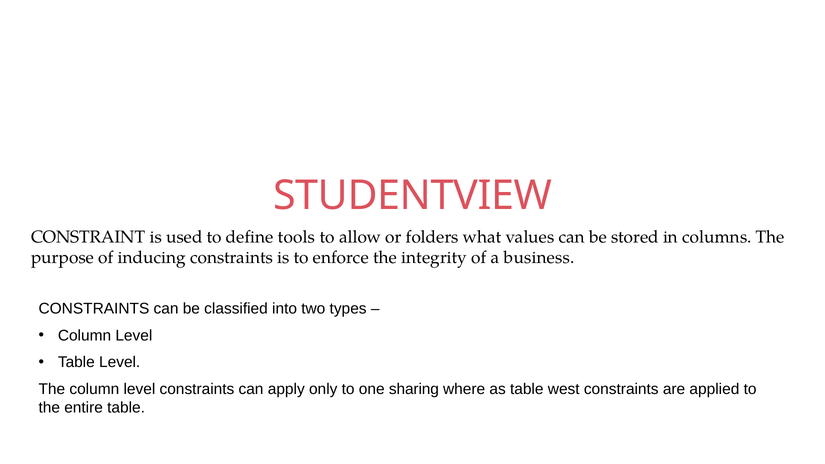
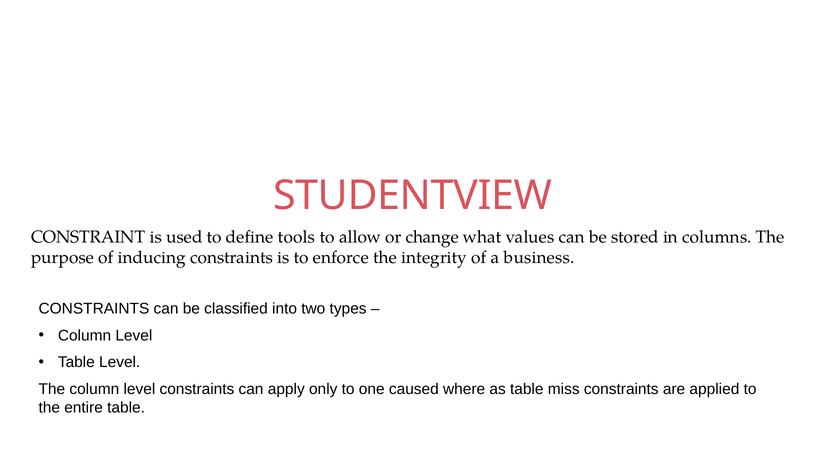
folders: folders -> change (432, 237)
sharing: sharing -> caused (414, 389)
west: west -> miss (564, 389)
